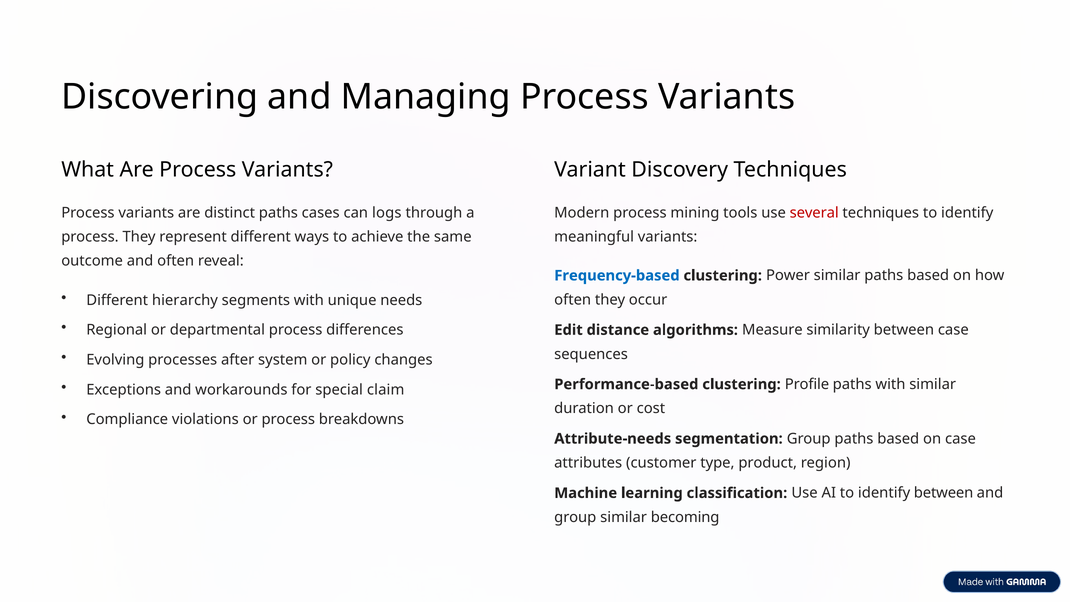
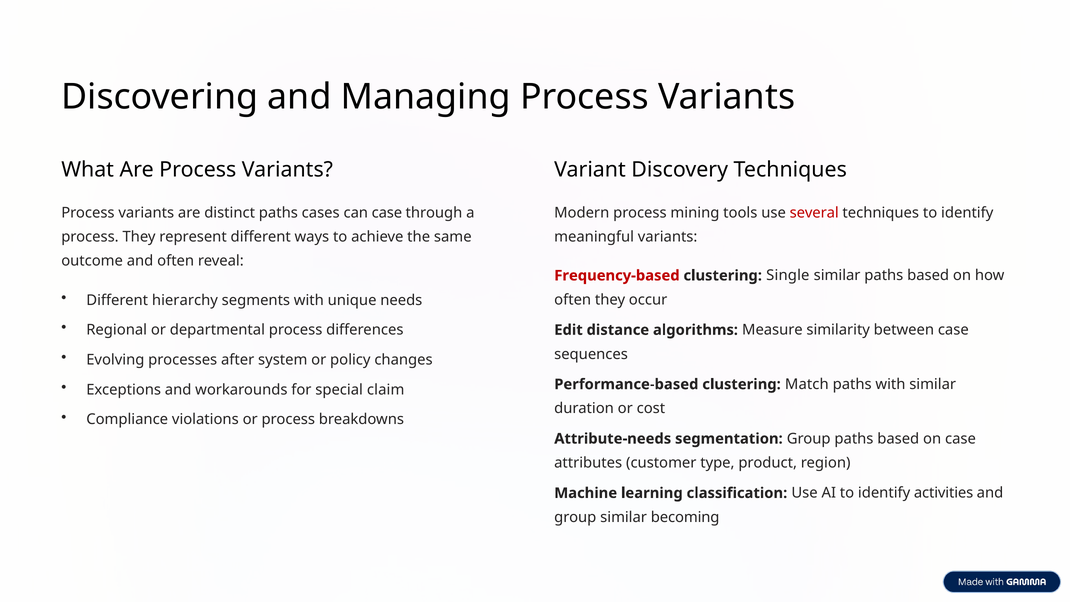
can logs: logs -> case (387, 213)
Frequency-based colour: blue -> red (617, 276)
Power: Power -> Single (788, 276)
Profile: Profile -> Match (807, 384)
identify between: between -> activities (944, 493)
